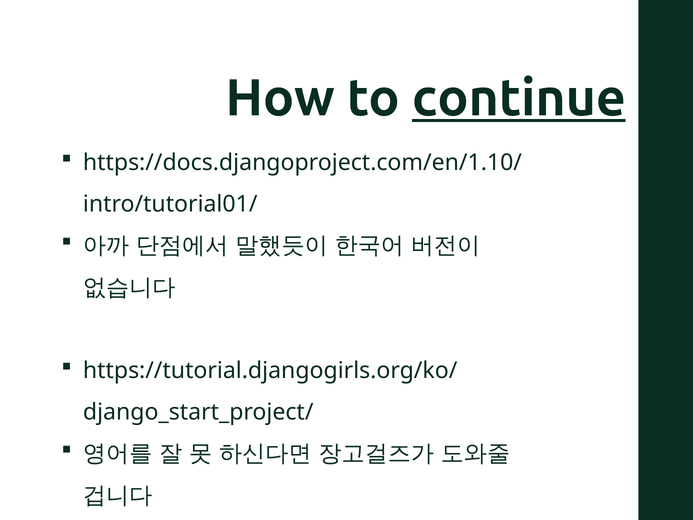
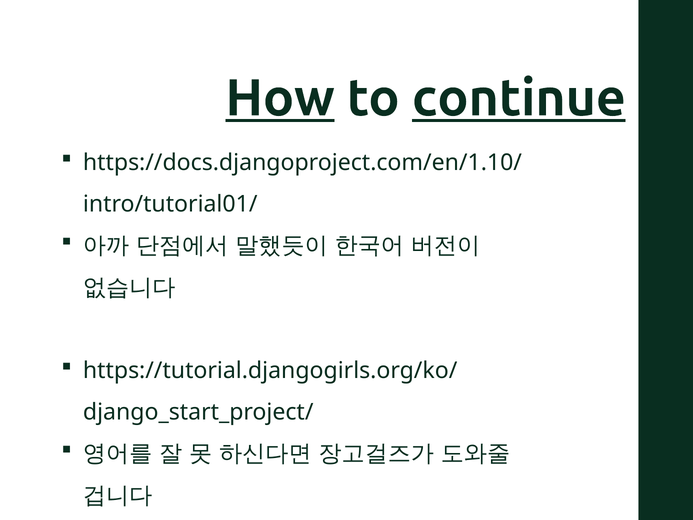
How underline: none -> present (280, 98)
